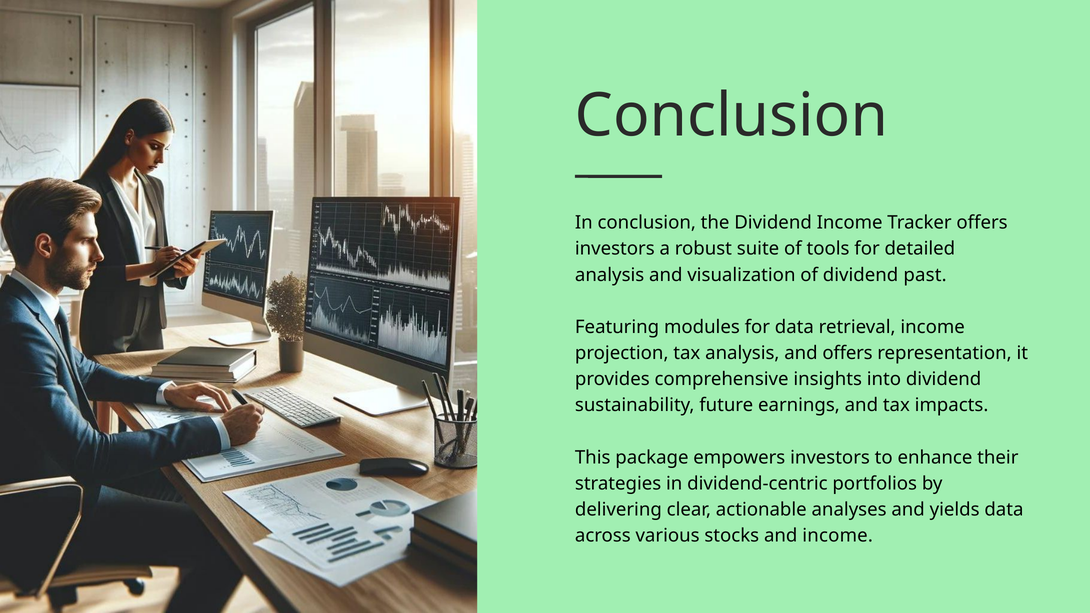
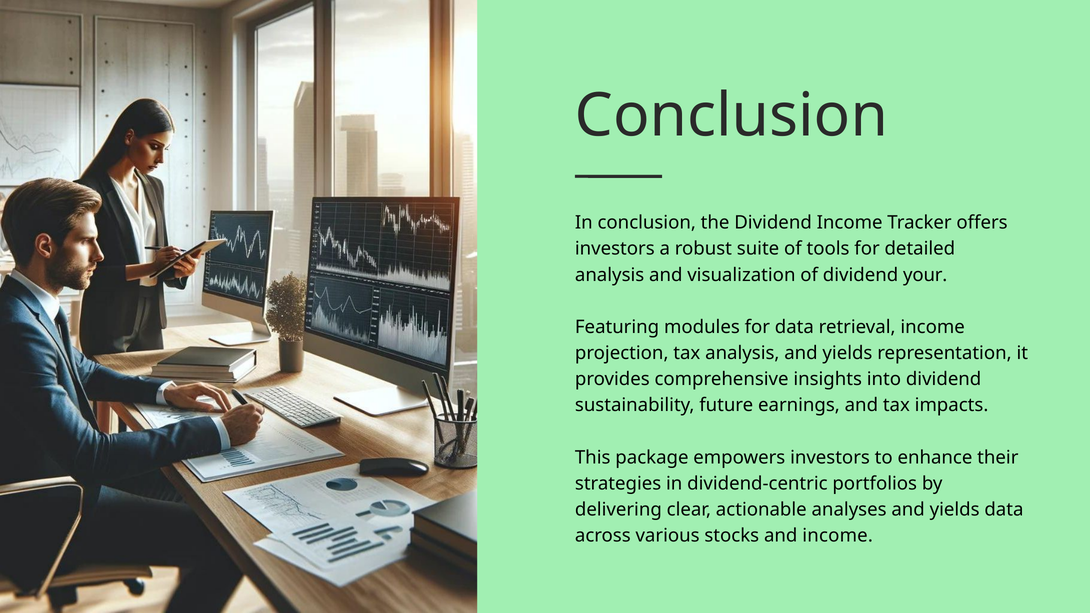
past: past -> your (925, 275)
analysis and offers: offers -> yields (847, 353)
